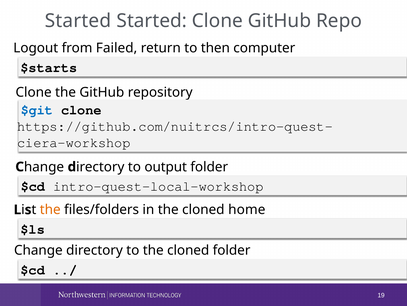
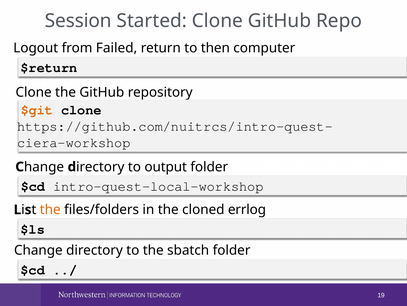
Started: Started -> Session (78, 21)
$starts: $starts -> $return (49, 67)
$git colour: blue -> orange (37, 110)
home: home -> errlog (247, 209)
to the cloned: cloned -> sbatch (188, 250)
